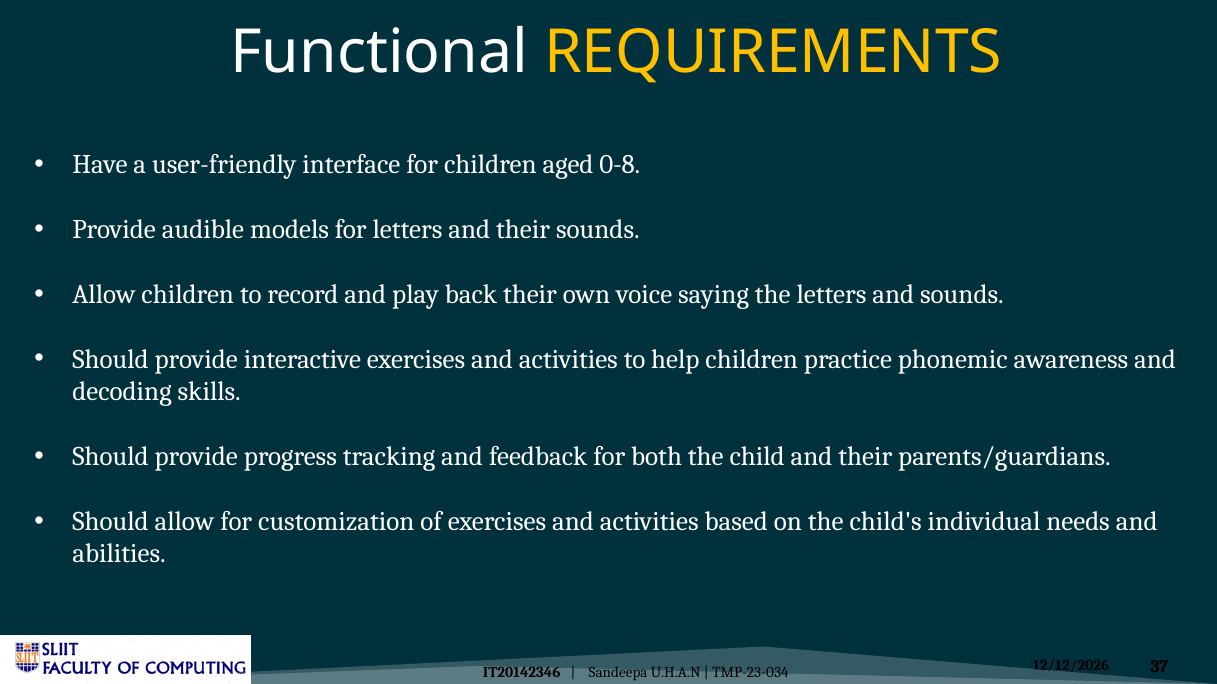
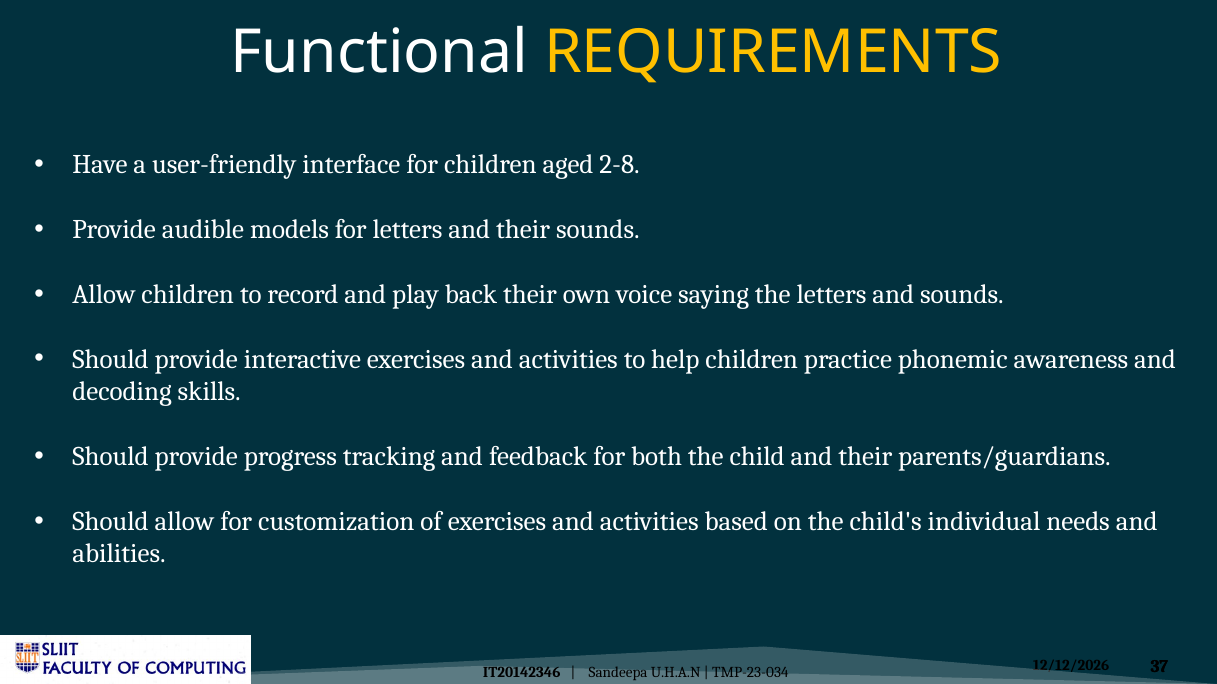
0-8: 0-8 -> 2-8 (620, 165)
